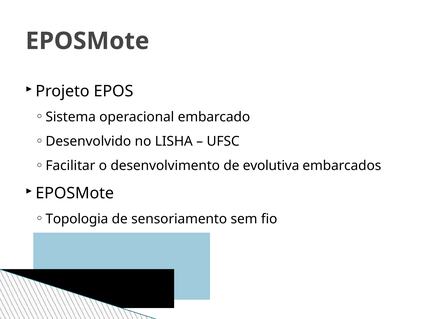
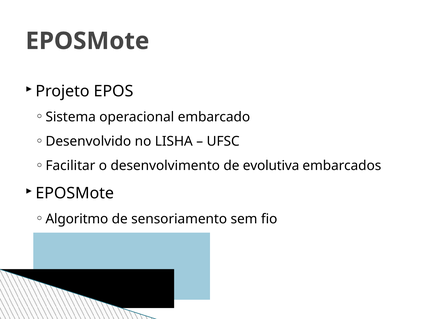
Topologia: Topologia -> Algoritmo (77, 219)
